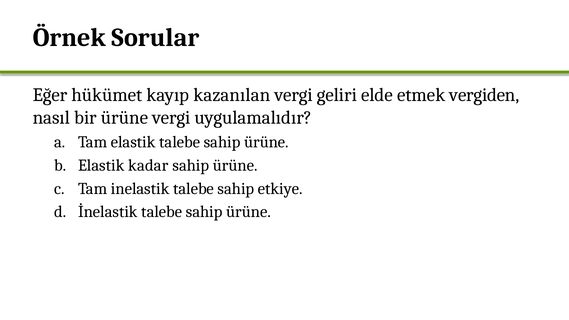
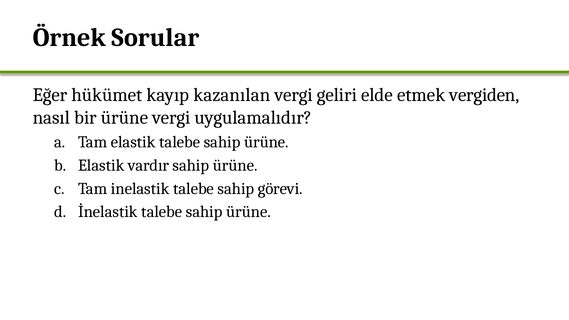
kadar: kadar -> vardır (149, 165)
etkiye: etkiye -> görevi (280, 189)
